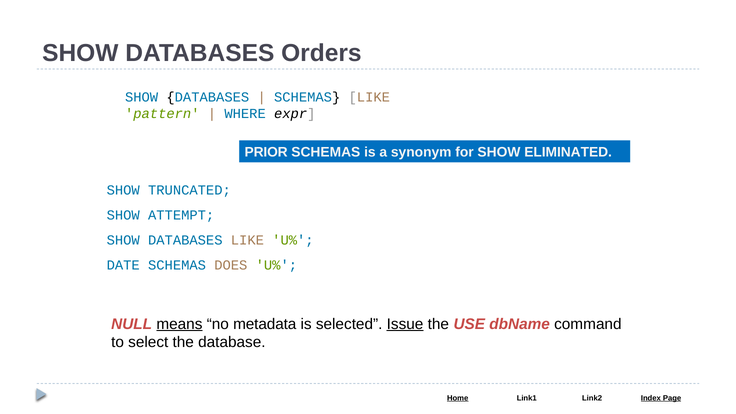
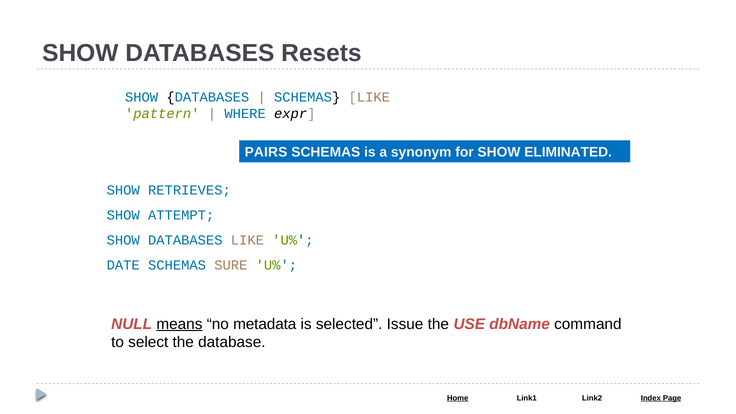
Orders: Orders -> Resets (321, 53)
PRIOR: PRIOR -> PAIRS (266, 152)
TRUNCATED: TRUNCATED -> RETRIEVES (189, 190)
DOES: DOES -> SURE (231, 265)
Issue underline: present -> none (405, 324)
